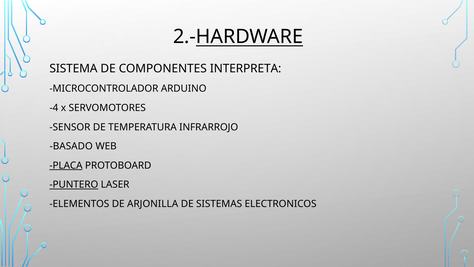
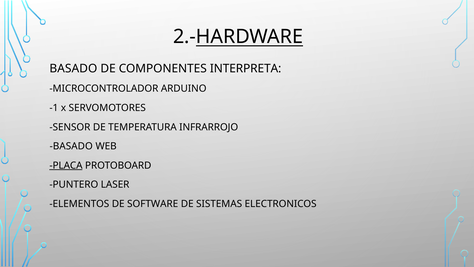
SISTEMA: SISTEMA -> BASADO (73, 68)
-4: -4 -> -1 (54, 108)
PUNTERO underline: present -> none (74, 184)
ARJONILLA: ARJONILLA -> SOFTWARE (153, 204)
